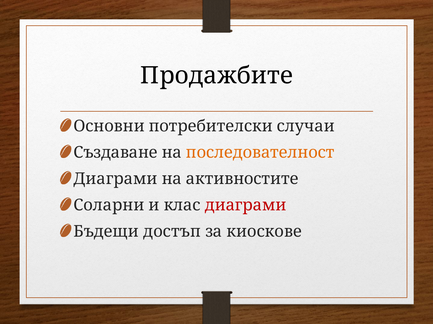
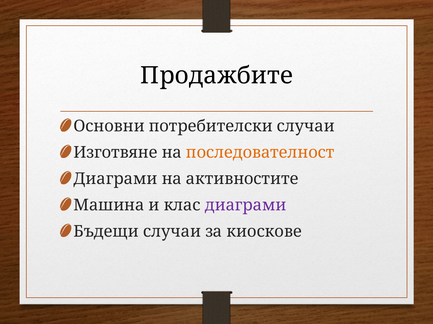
Създаване: Създаване -> Изготвяне (116, 153)
Соларни: Соларни -> Машина (109, 206)
диаграми colour: red -> purple (246, 206)
Бъдещи достъп: достъп -> случаи (172, 232)
